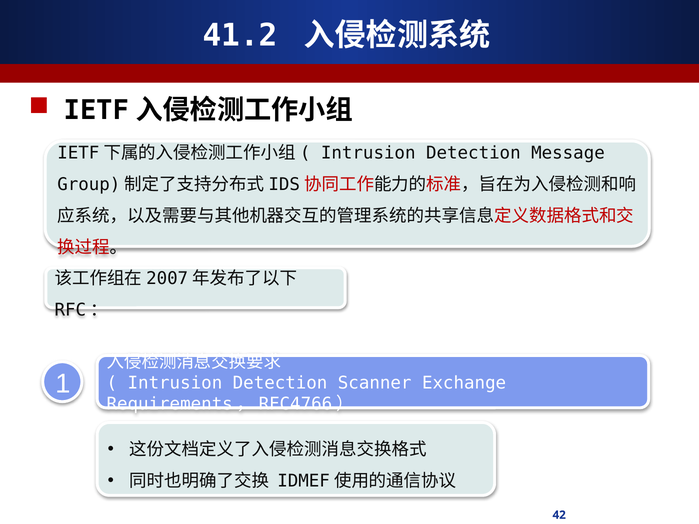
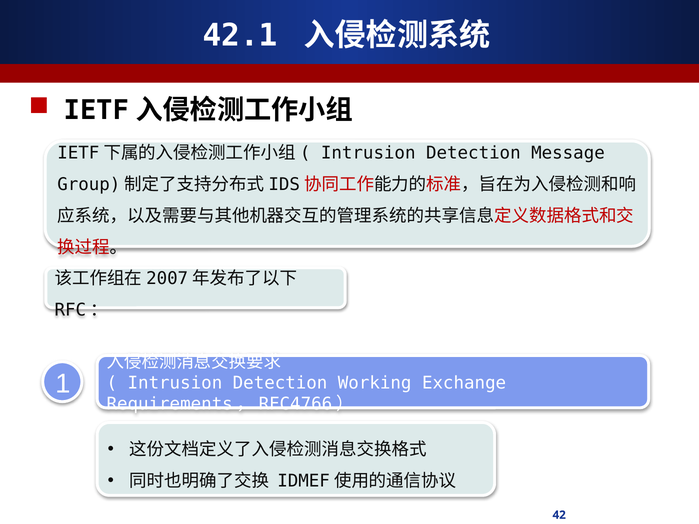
41.2: 41.2 -> 42.1 (240, 35)
Scanner: Scanner -> Working (375, 383)
